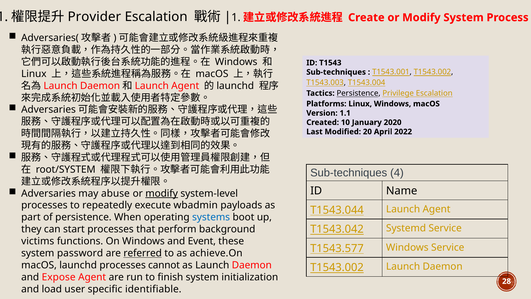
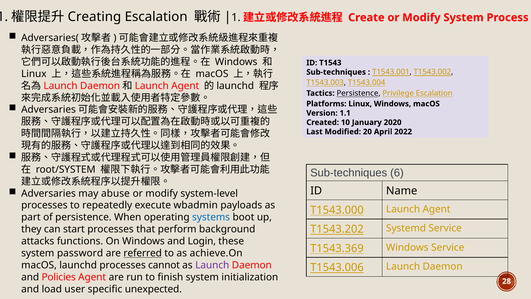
Provider: Provider -> Creating (94, 17)
Sub-techniques 4: 4 -> 6 (397, 173)
modify underline: present -> none (162, 193)
T1543.044: T1543.044 -> T1543.000 (337, 210)
T1543.042: T1543.042 -> T1543.202 (337, 229)
victims: victims -> attacks (38, 241)
Event: Event -> Login (202, 241)
T1543.577: T1543.577 -> T1543.369 (337, 248)
Launch colour: black -> purple (212, 265)
T1543.002: T1543.002 -> T1543.006 (337, 267)
Expose: Expose -> Policies (59, 277)
identifiable: identifiable -> unexpected (153, 289)
